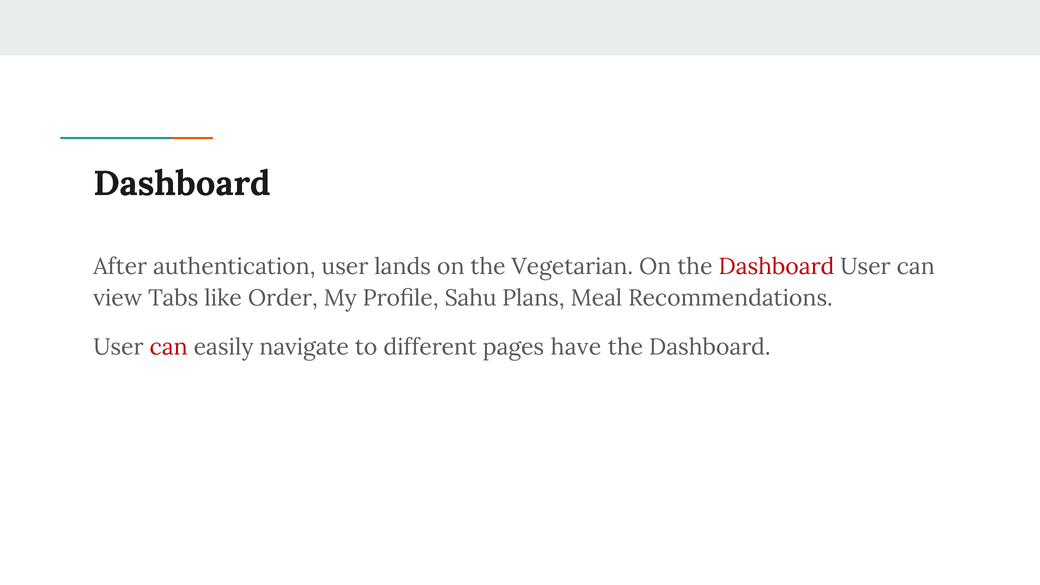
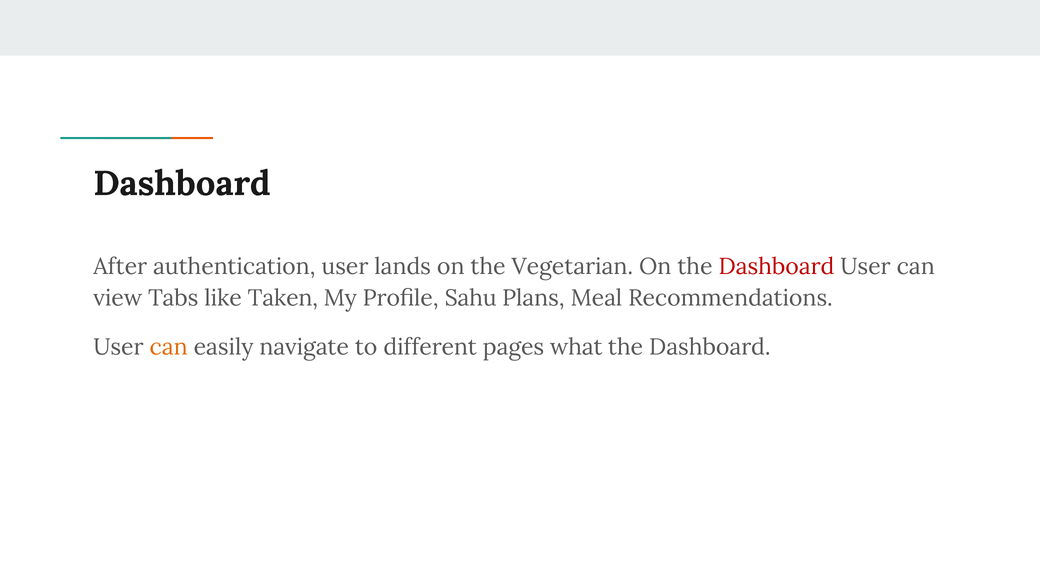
Order: Order -> Taken (283, 298)
can colour: red -> orange (169, 347)
have: have -> what (576, 347)
